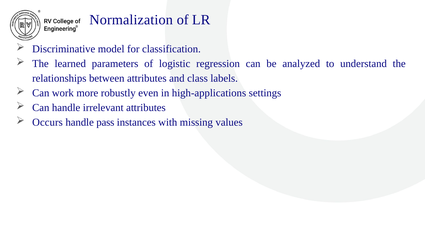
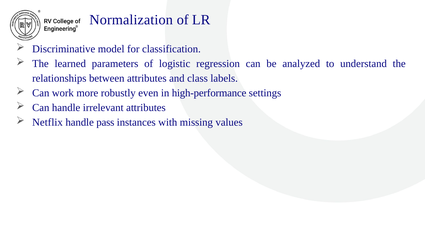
high-applications: high-applications -> high-performance (209, 93)
Occurs: Occurs -> Netflix (48, 122)
